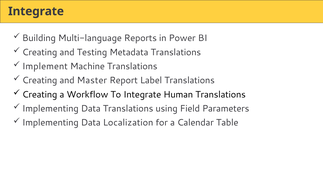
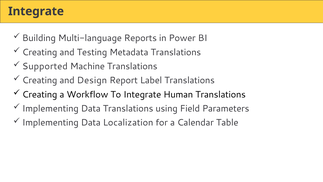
Implement: Implement -> Supported (45, 66)
Master: Master -> Design (92, 80)
